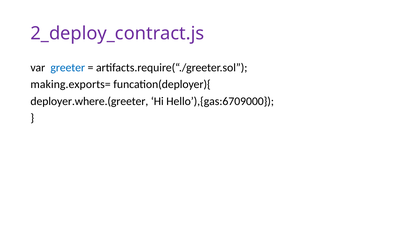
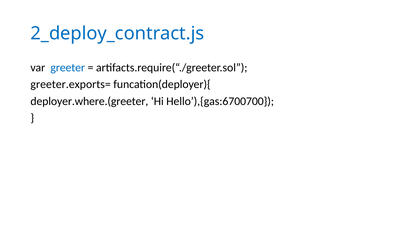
2_deploy_contract.js colour: purple -> blue (117, 34)
making.exports=: making.exports= -> greeter.exports= (71, 84)
Hello’),{gas:6709000: Hello’),{gas:6709000 -> Hello’),{gas:6700700 (220, 101)
